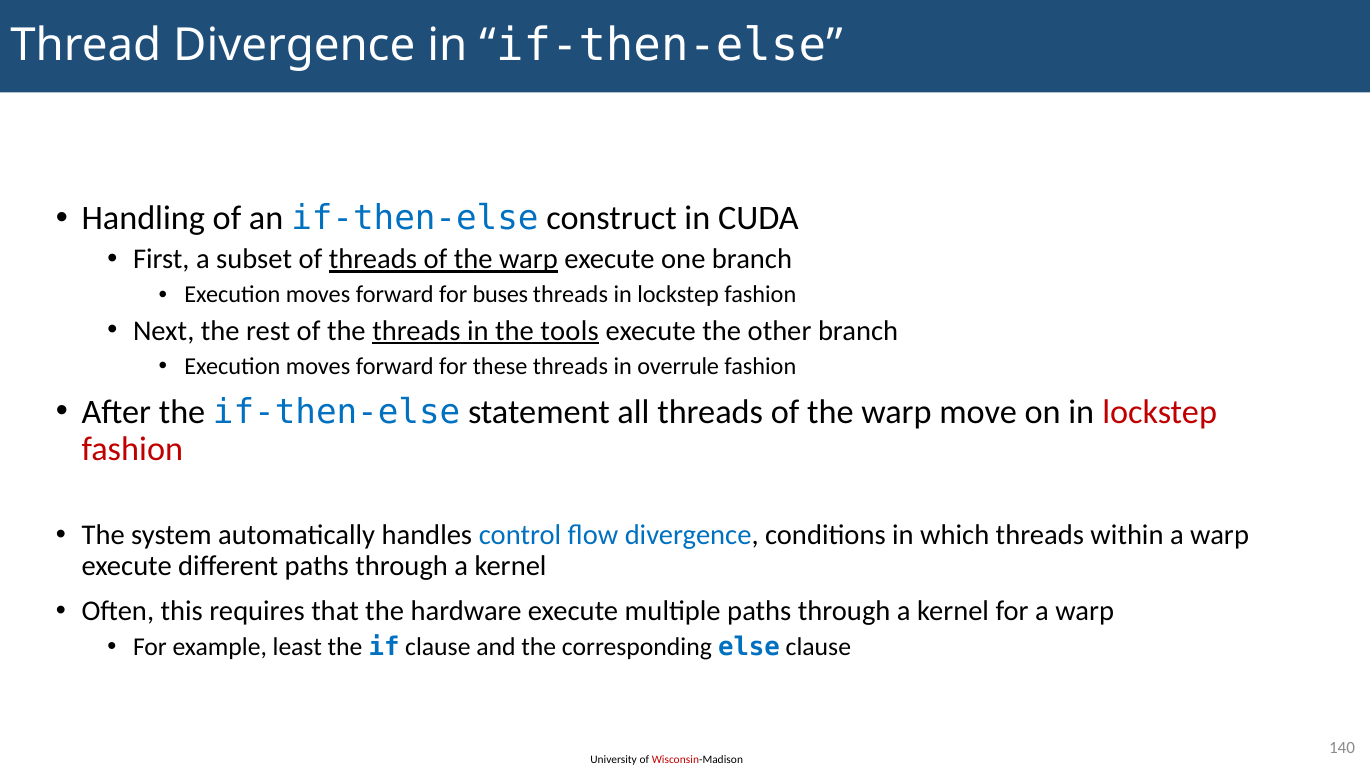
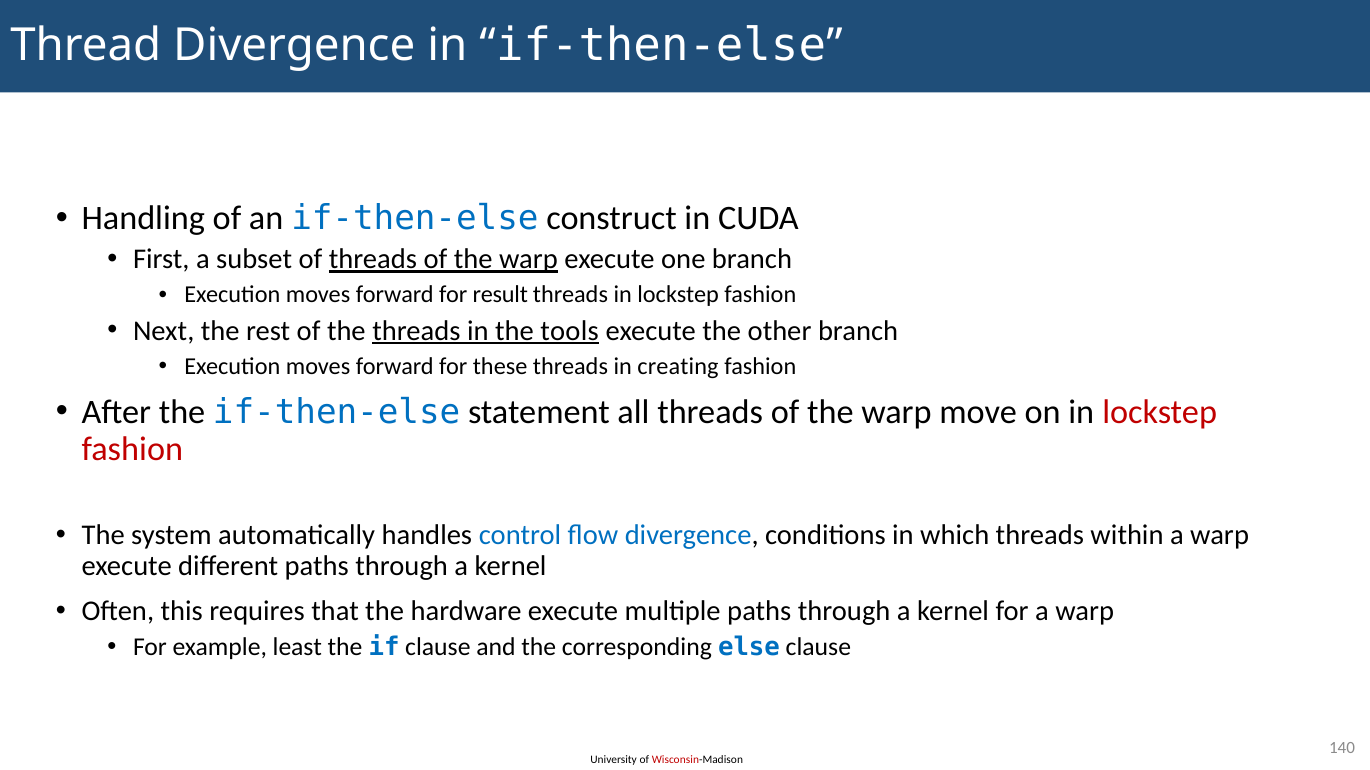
buses: buses -> result (500, 295)
overrule: overrule -> creating (678, 366)
